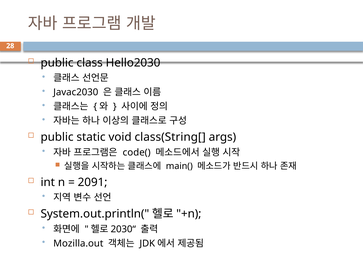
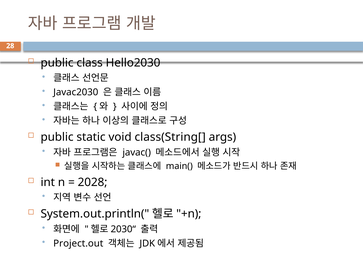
code(: code( -> javac( (137, 153)
2091: 2091 -> 2028 (93, 182)
Mozilla.out: Mozilla.out -> Project.out (78, 244)
